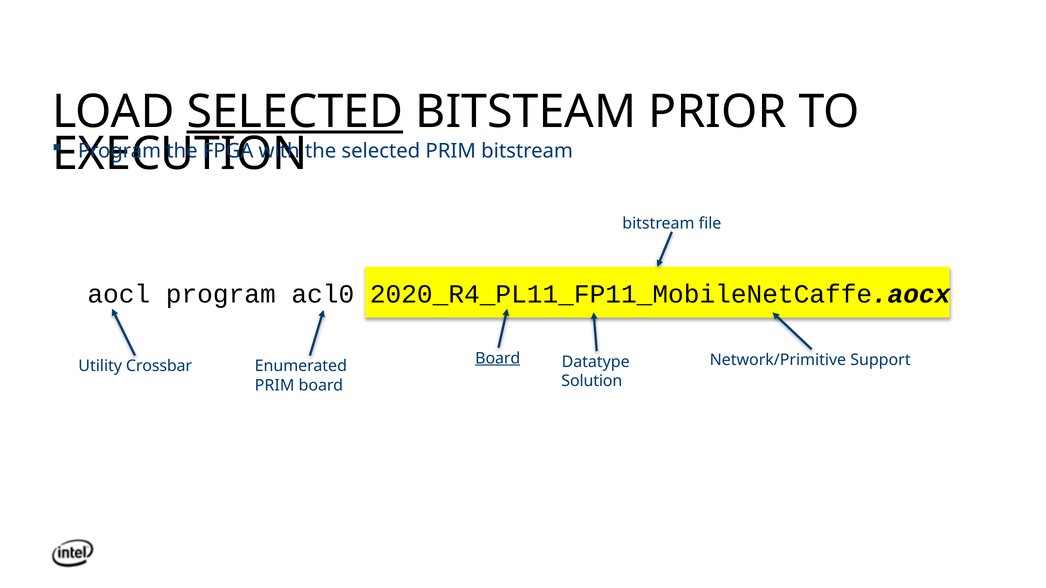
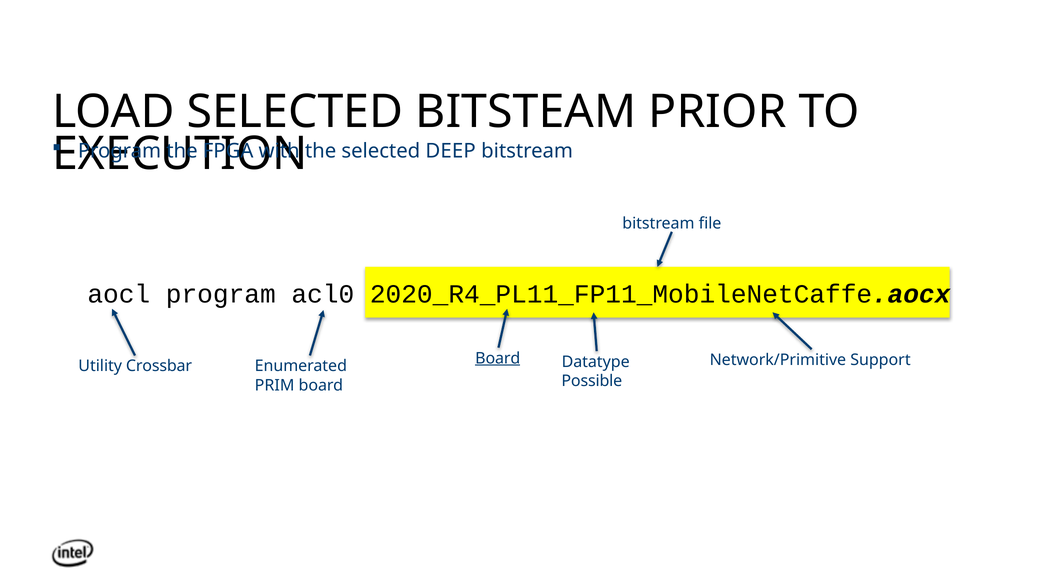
SELECTED underline: present -> none (295, 112)
selected PRIM: PRIM -> DEEP (451, 151)
Solution: Solution -> Possible (592, 381)
